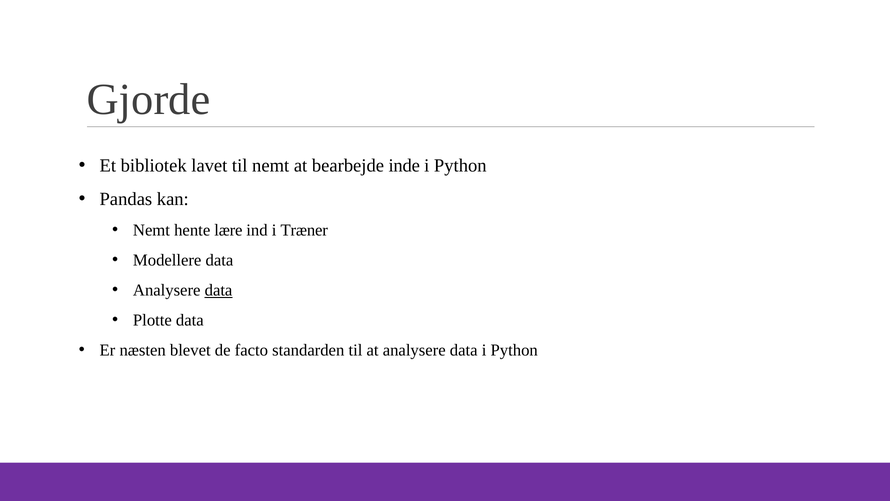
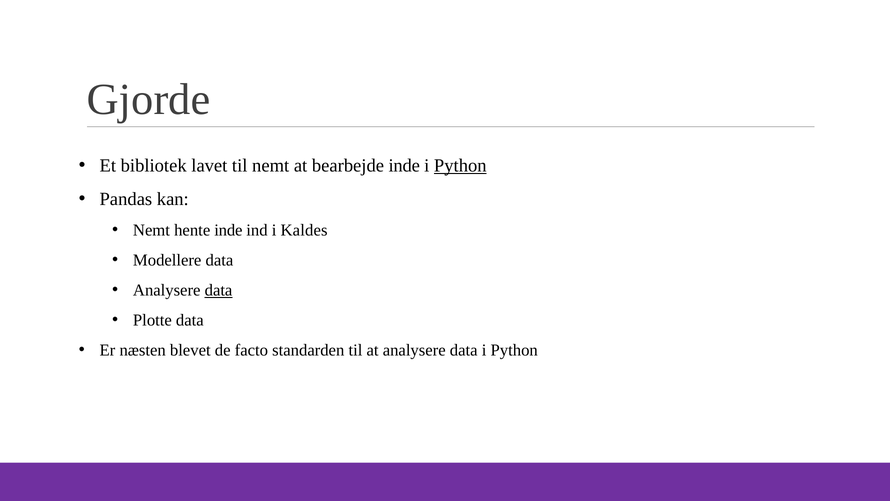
Python underline: none -> present (460, 166)
hente lære: lære -> inde (228, 230)
Træner: Træner -> Kaldes (304, 230)
